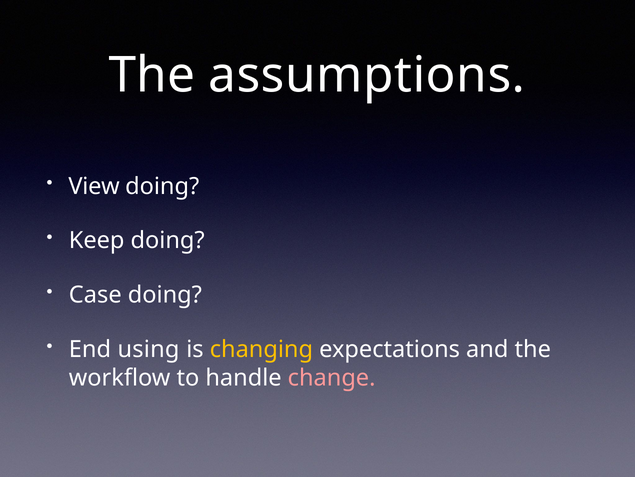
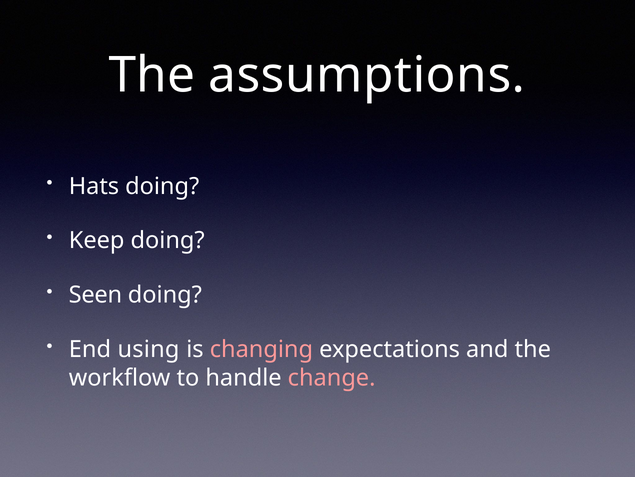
View: View -> Hats (94, 186)
Case: Case -> Seen (95, 295)
changing colour: yellow -> pink (261, 349)
